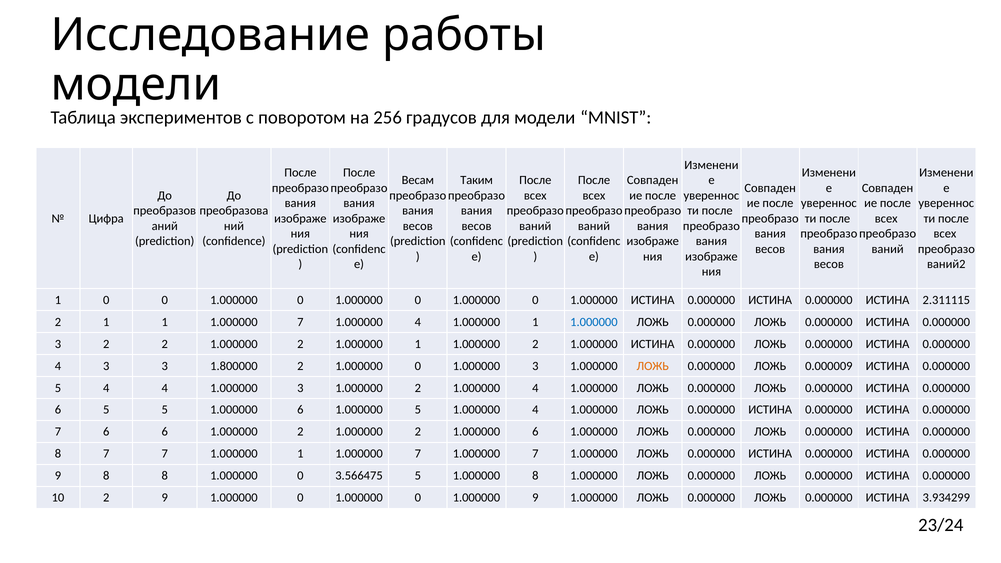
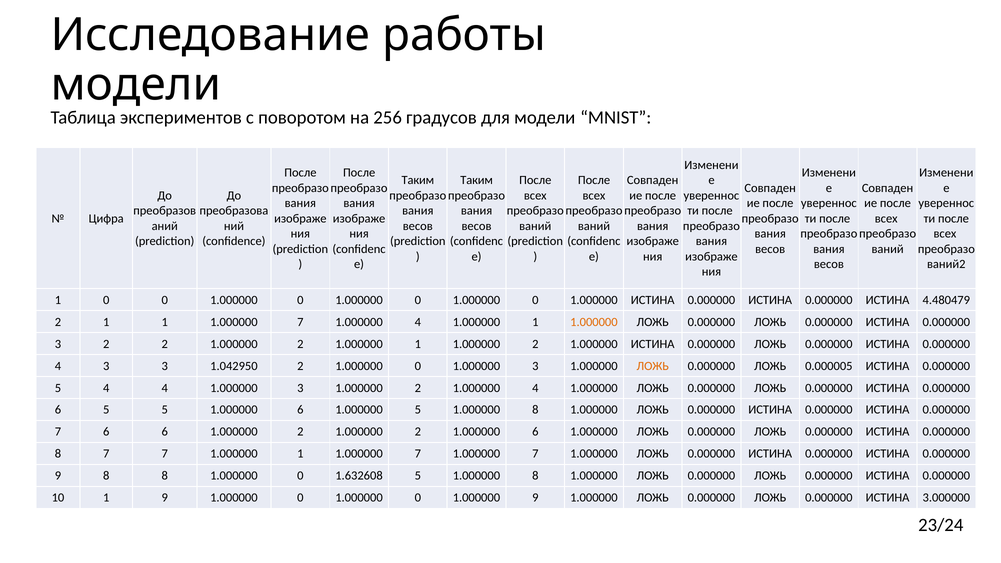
Весам: Весам -> Таким (418, 180)
2.311115: 2.311115 -> 4.480479 (946, 300)
1.000000 colour: blue -> orange (594, 322)
1.800000: 1.800000 -> 1.042950 (234, 366)
0.000009: 0.000009 -> 0.000005 (829, 366)
1.000000 5 1.000000 4: 4 -> 8 (535, 410)
3.566475: 3.566475 -> 1.632608 (359, 476)
10 2: 2 -> 1 (106, 498)
3.934299: 3.934299 -> 3.000000 (946, 498)
